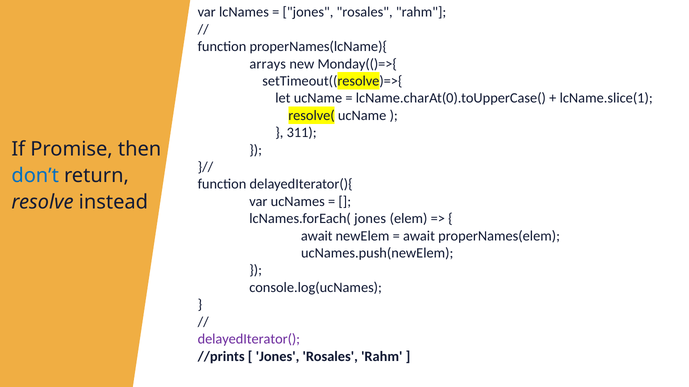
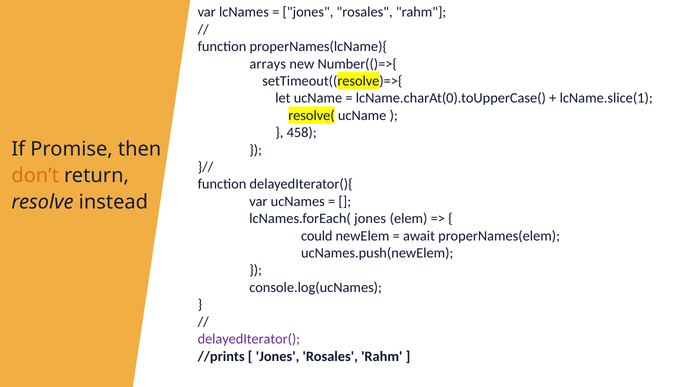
Monday(()=>{: Monday(()=>{ -> Number(()=>{ (357, 64)
311: 311 -> 458 (302, 133)
don’t colour: blue -> orange (35, 176)
await: await -> could (317, 236)
